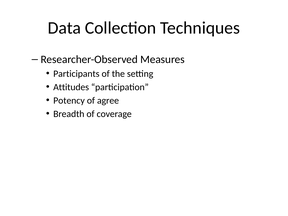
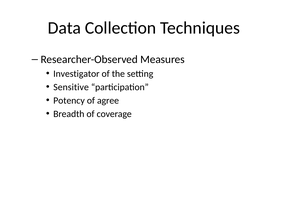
Participants: Participants -> Investigator (76, 74)
Attitudes: Attitudes -> Sensitive (71, 87)
